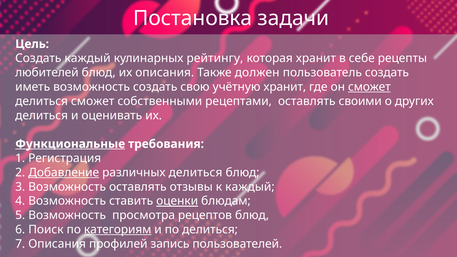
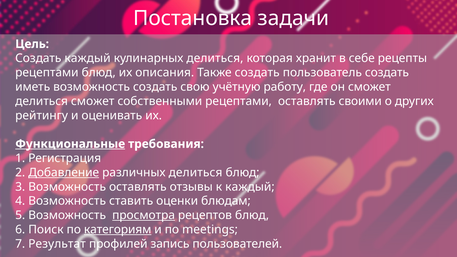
кулинарных рейтингу: рейтингу -> делиться (215, 58)
любителей: любителей -> рецептами (47, 73)
Также должен: должен -> создать (257, 73)
учётную хранит: хранит -> работу (285, 87)
сможет underline: present -> none (369, 87)
делиться: делиться -> рейтингу (42, 115)
оценки underline: present -> none (177, 201)
просмотра underline: none -> present (144, 215)
по делиться: делиться -> meetings (210, 230)
7 Описания: Описания -> Результат (57, 244)
